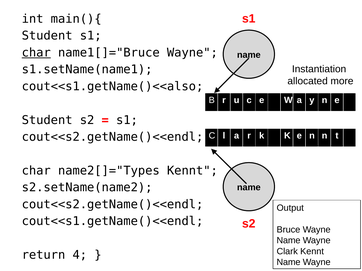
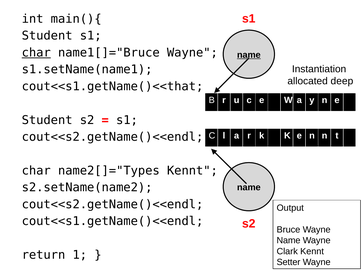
name underline: none -> present (249, 55)
more: more -> deep (342, 81)
cout<<s1.getName()<<also: cout<<s1.getName()<<also -> cout<<s1.getName()<<that (112, 87)
4: 4 -> 1 (80, 255)
Name: Name -> Setter (289, 263)
